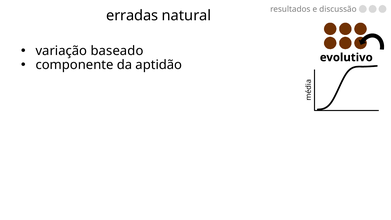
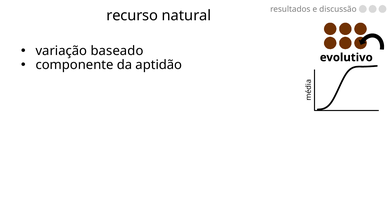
erradas: erradas -> recurso (132, 15)
